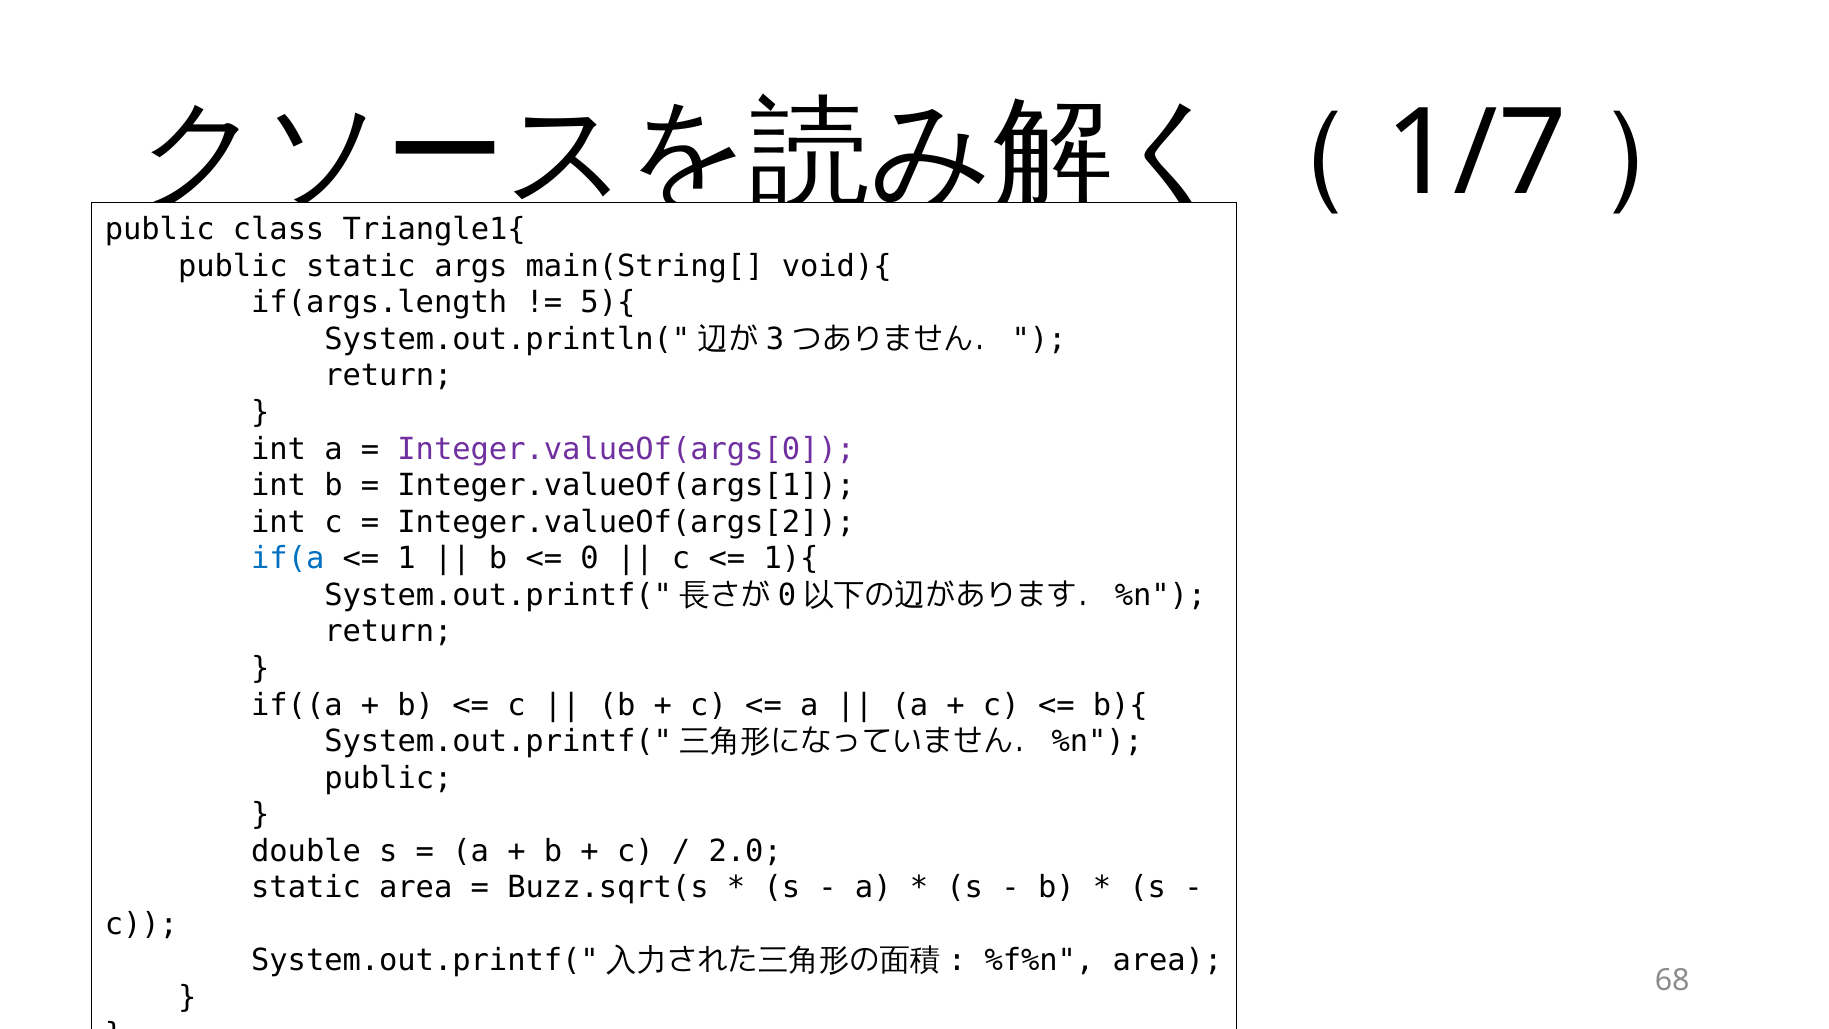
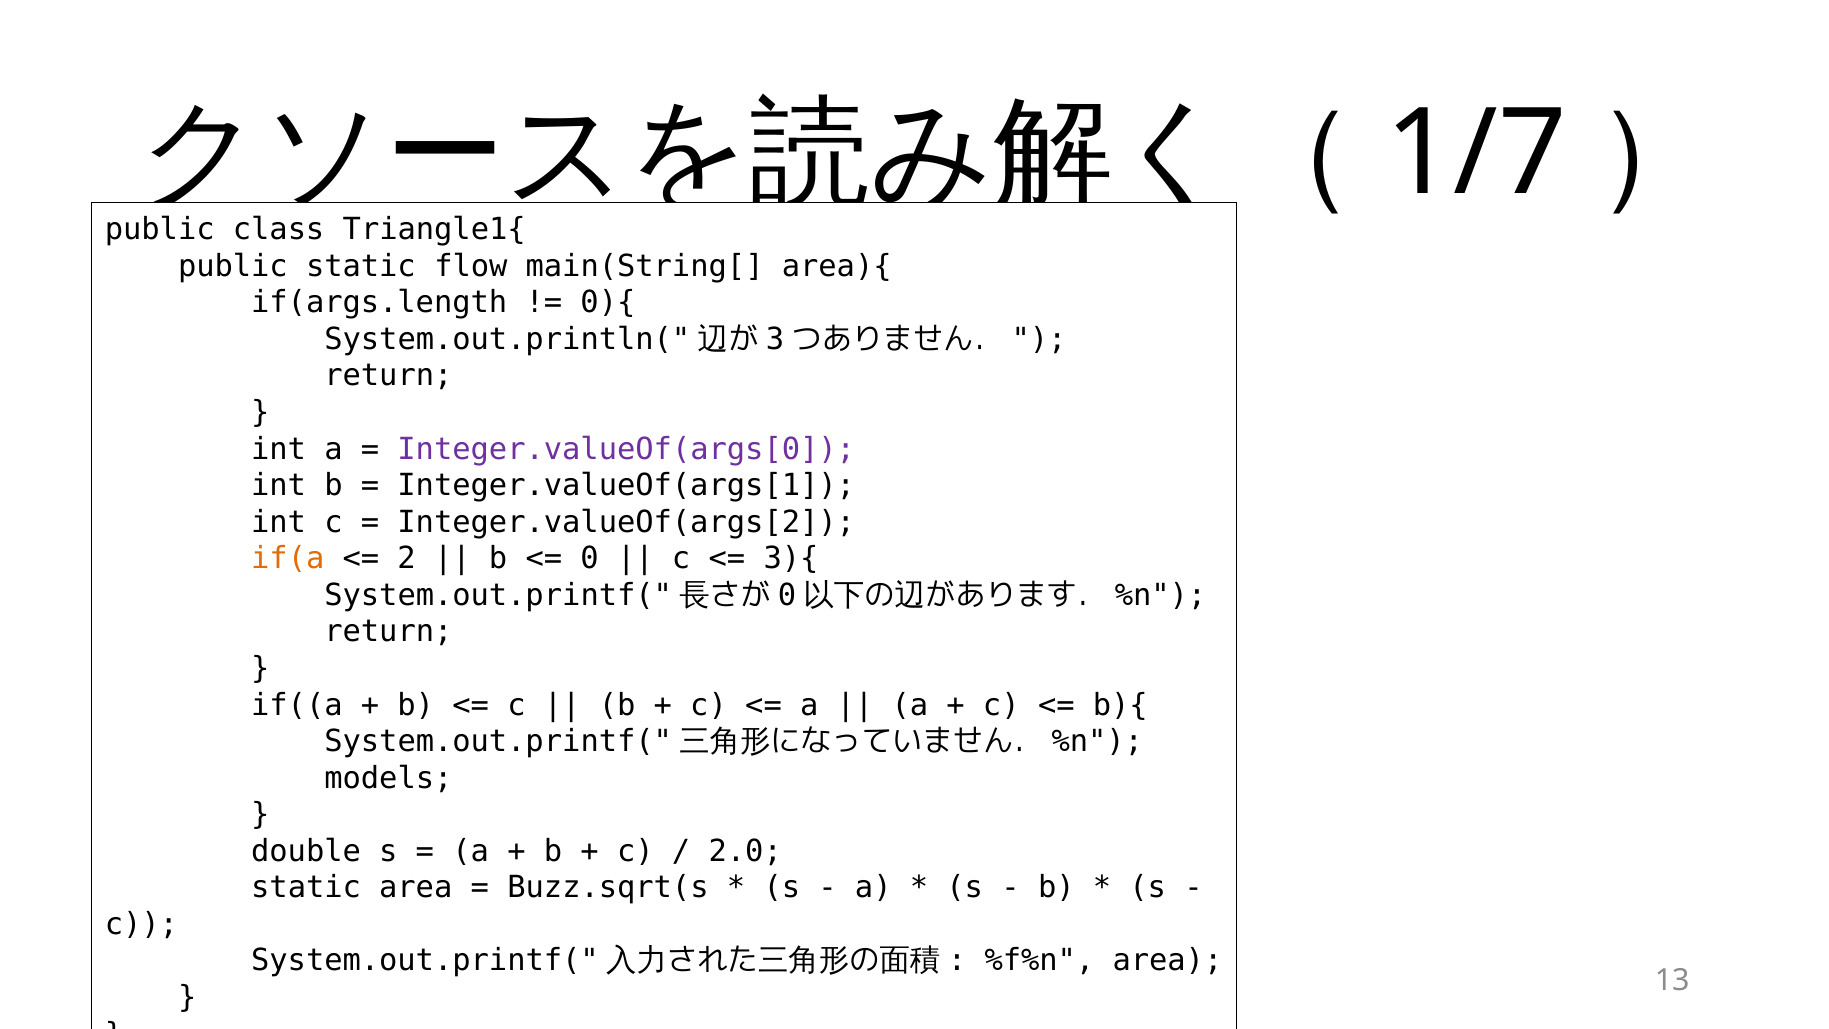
args: args -> flow (471, 266)
void){: void){ -> area){ (837, 266)
5){: 5){ -> 0){ (608, 303)
if(a colour: blue -> orange (288, 559)
1: 1 -> 2 (407, 559)
1){: 1){ -> 3){ (791, 559)
public: public -> models (388, 778)
68: 68 -> 13 (1672, 981)
